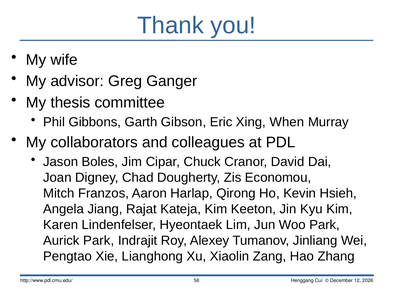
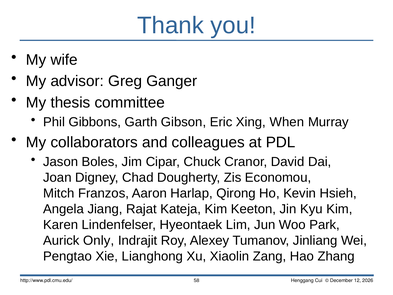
Aurick Park: Park -> Only (99, 240)
